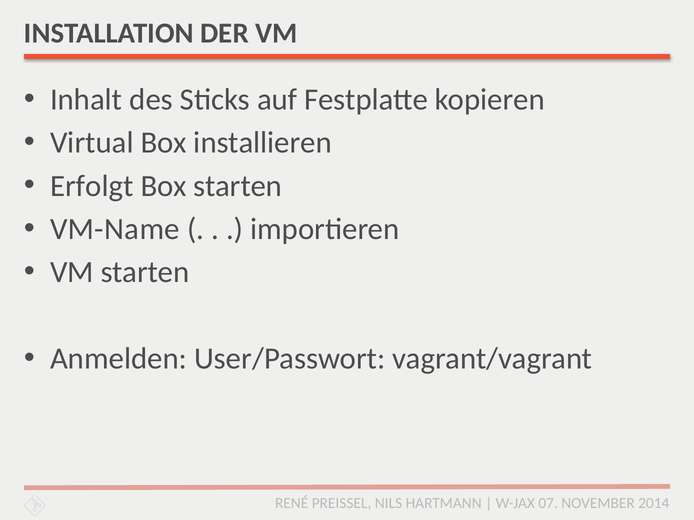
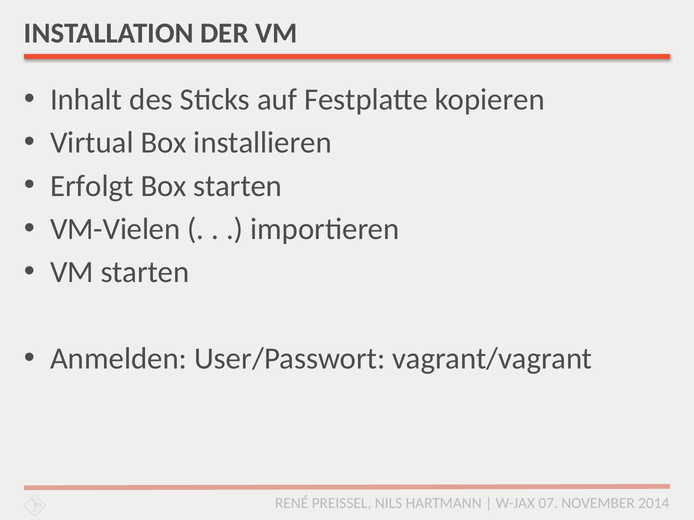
VM-Name: VM-Name -> VM-Vielen (115, 229)
